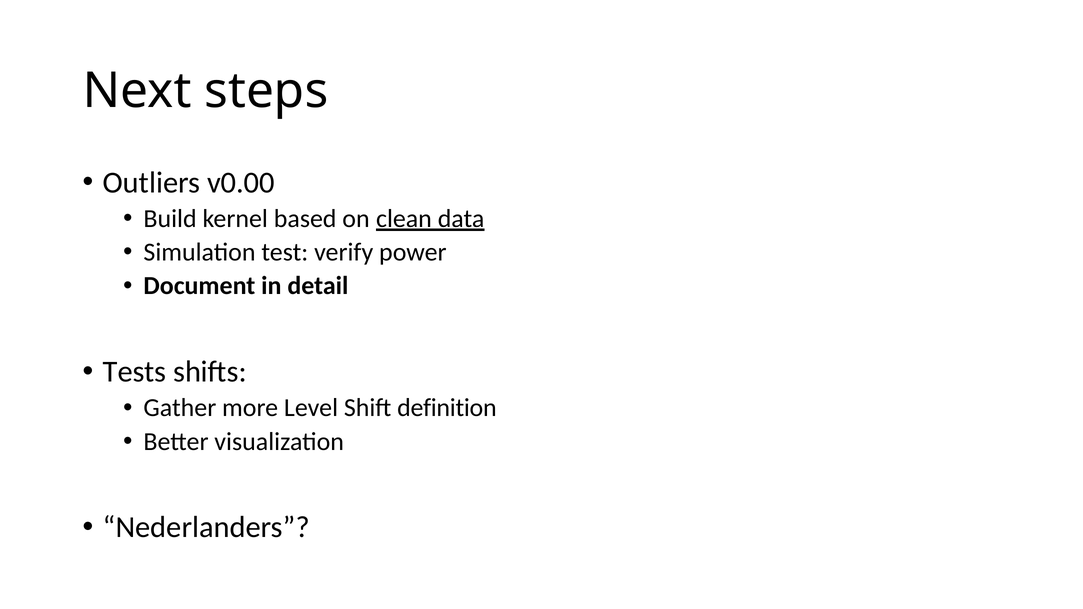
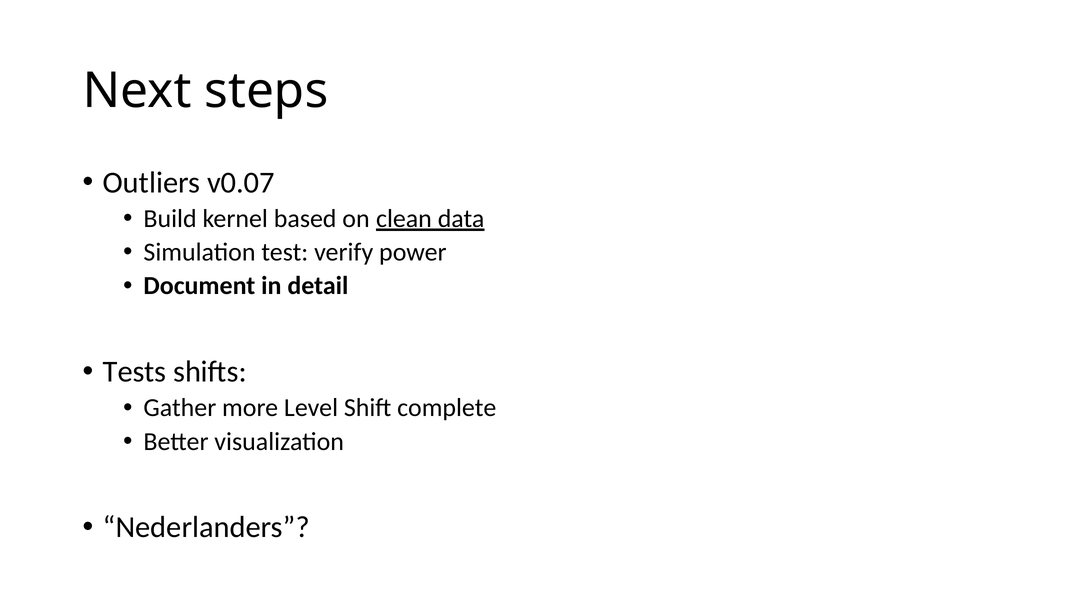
v0.00: v0.00 -> v0.07 (241, 183)
definition: definition -> complete (447, 408)
